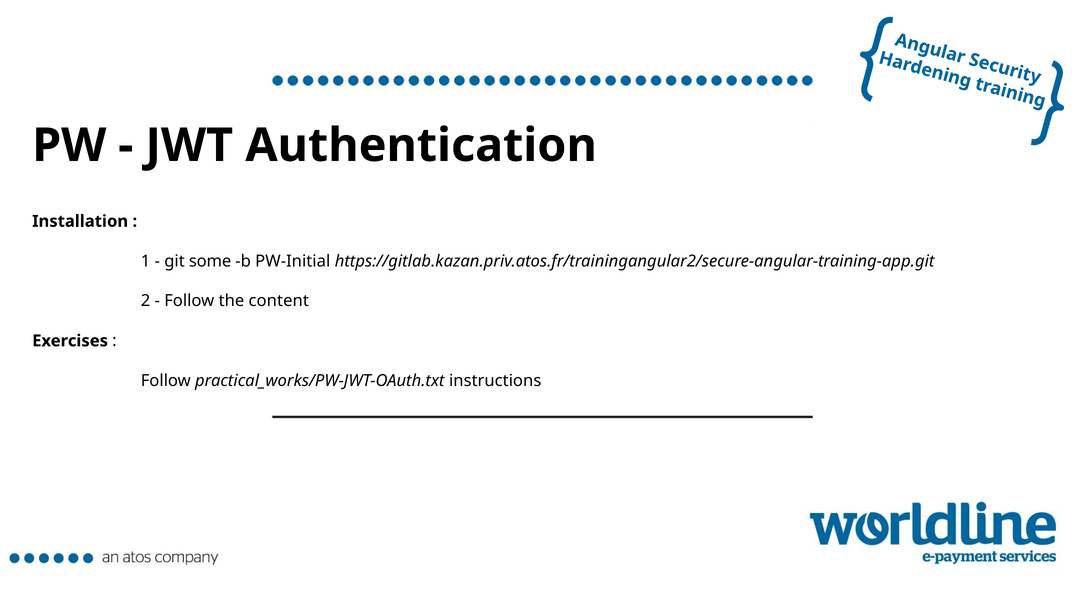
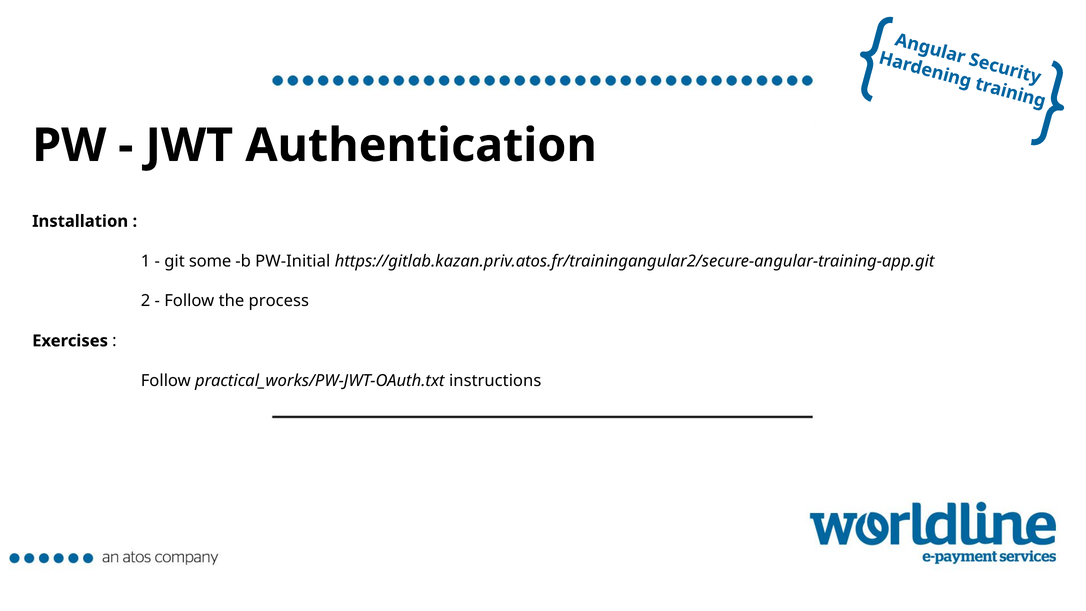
content: content -> process (279, 301)
